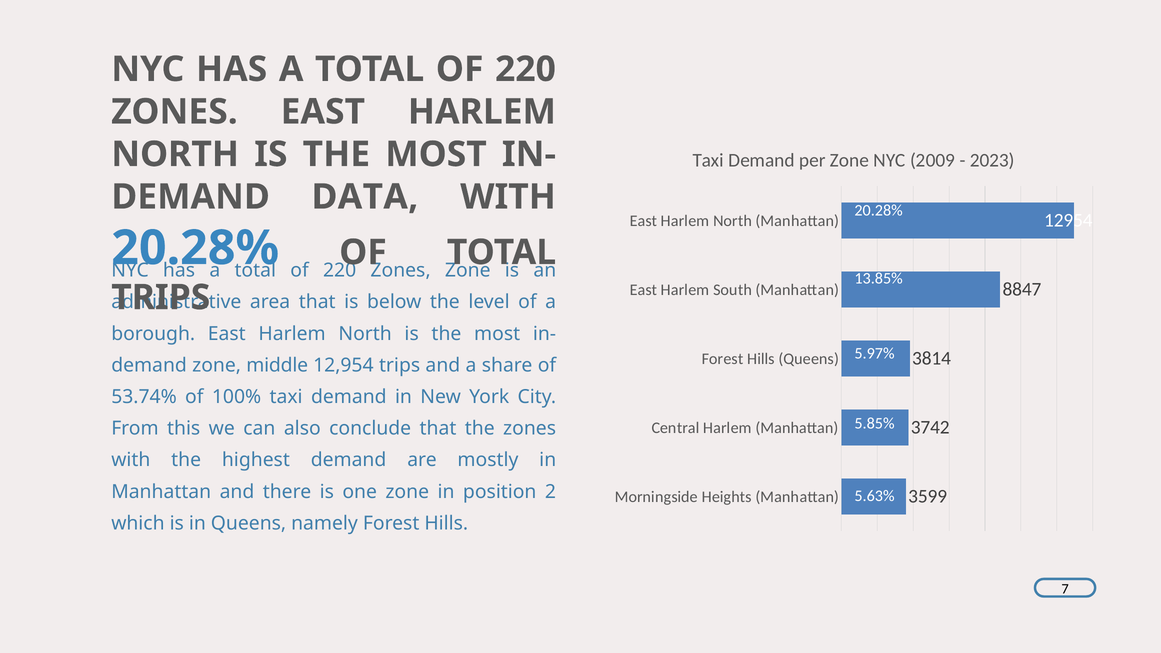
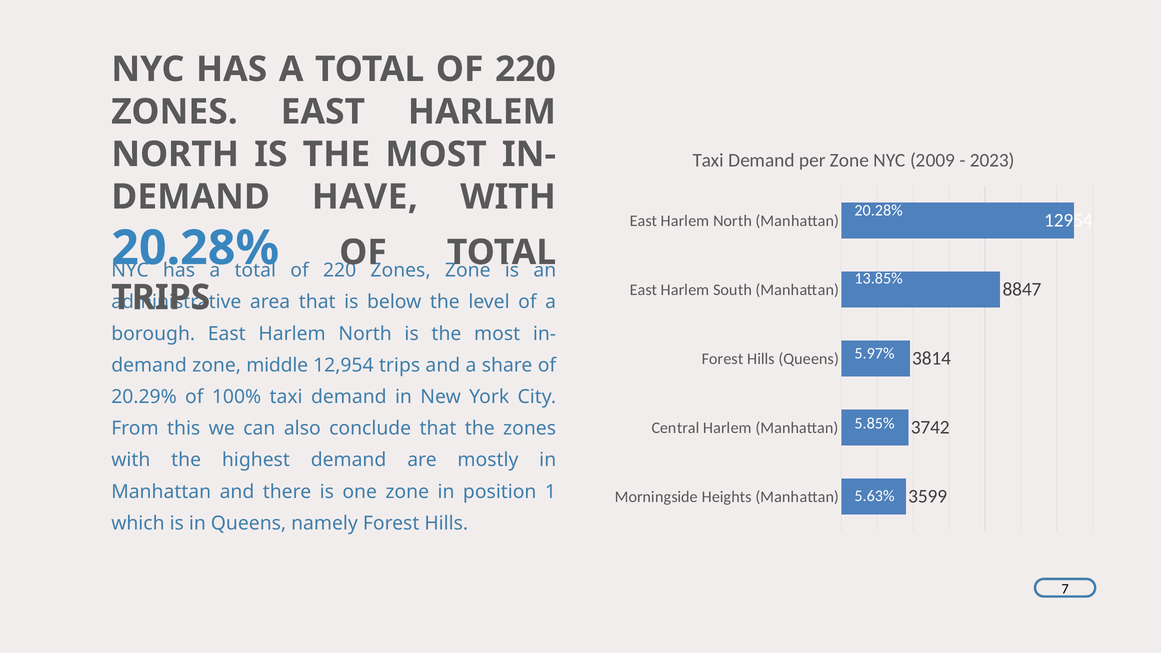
DATA: DATA -> HAVE (365, 197)
53.74%: 53.74% -> 20.29% (144, 397)
2: 2 -> 1 (550, 492)
